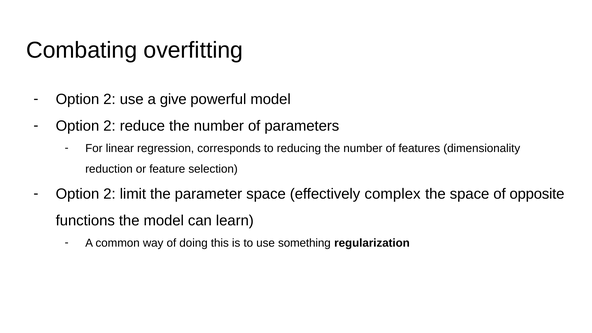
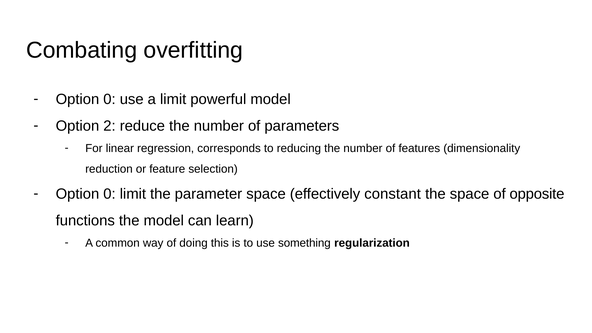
2: 2 -> 0 (109, 99)
a give: give -> limit (173, 99)
2: 2 -> 0 (109, 194)
complex: complex -> constant (393, 194)
